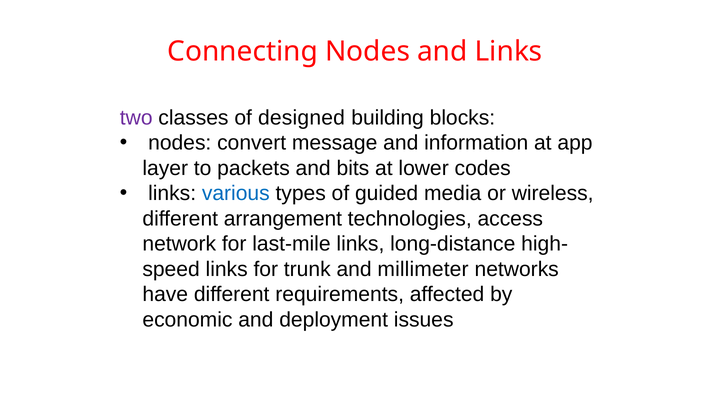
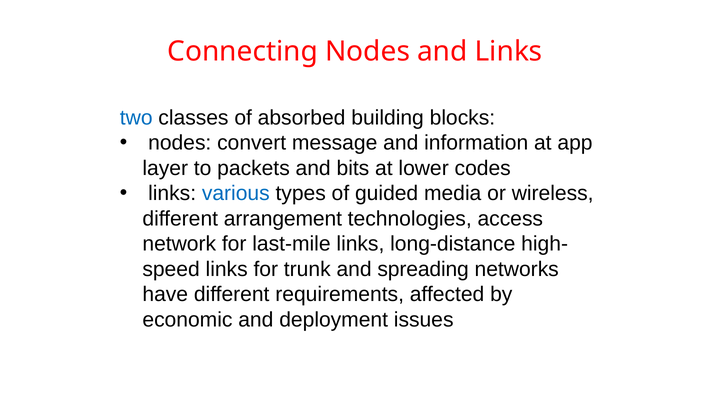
two colour: purple -> blue (136, 118)
designed: designed -> absorbed (302, 118)
millimeter: millimeter -> spreading (423, 269)
